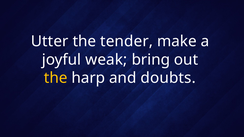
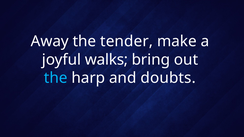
Utter: Utter -> Away (50, 41)
weak: weak -> walks (106, 60)
the colour: yellow -> light blue (56, 78)
